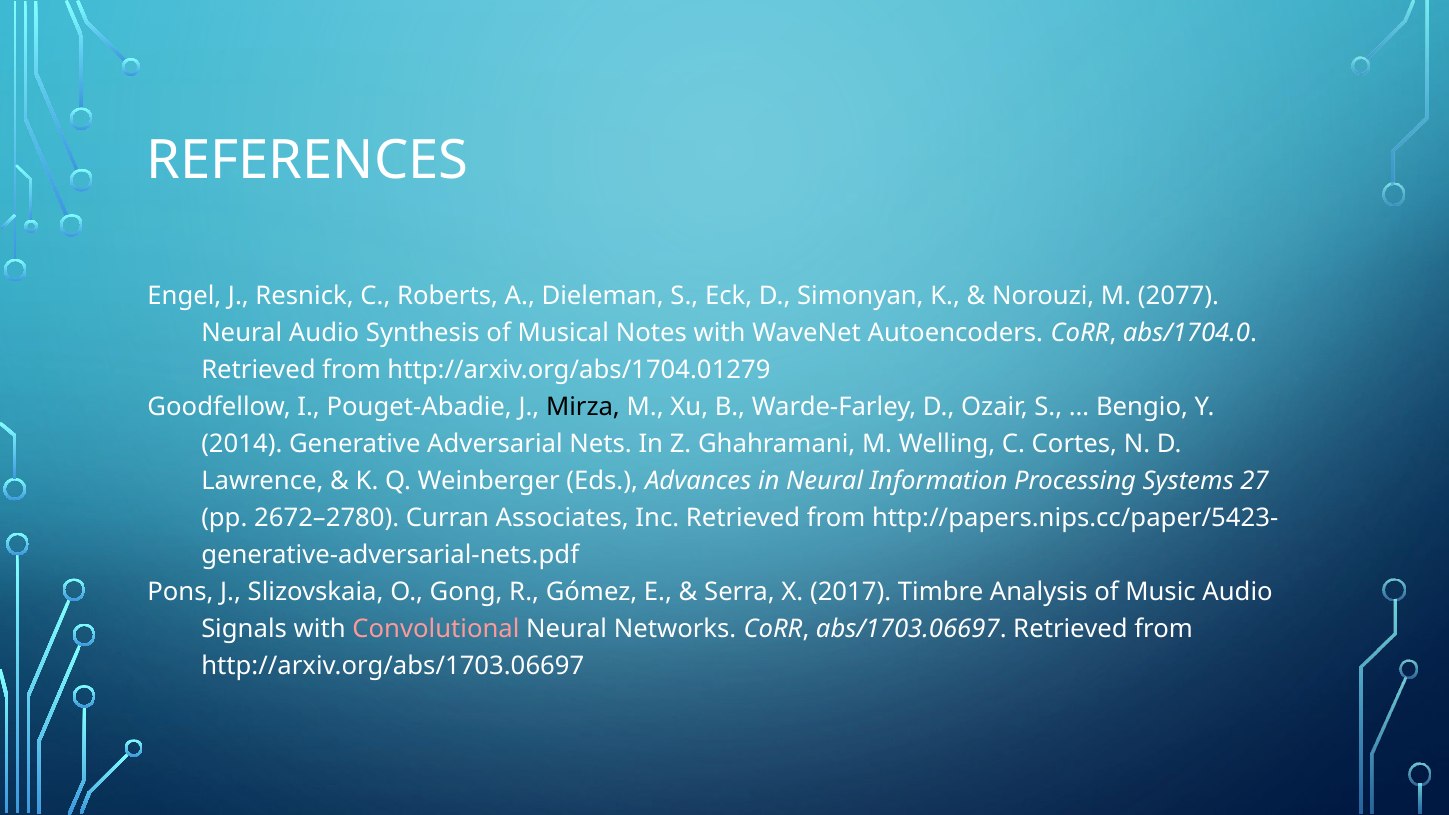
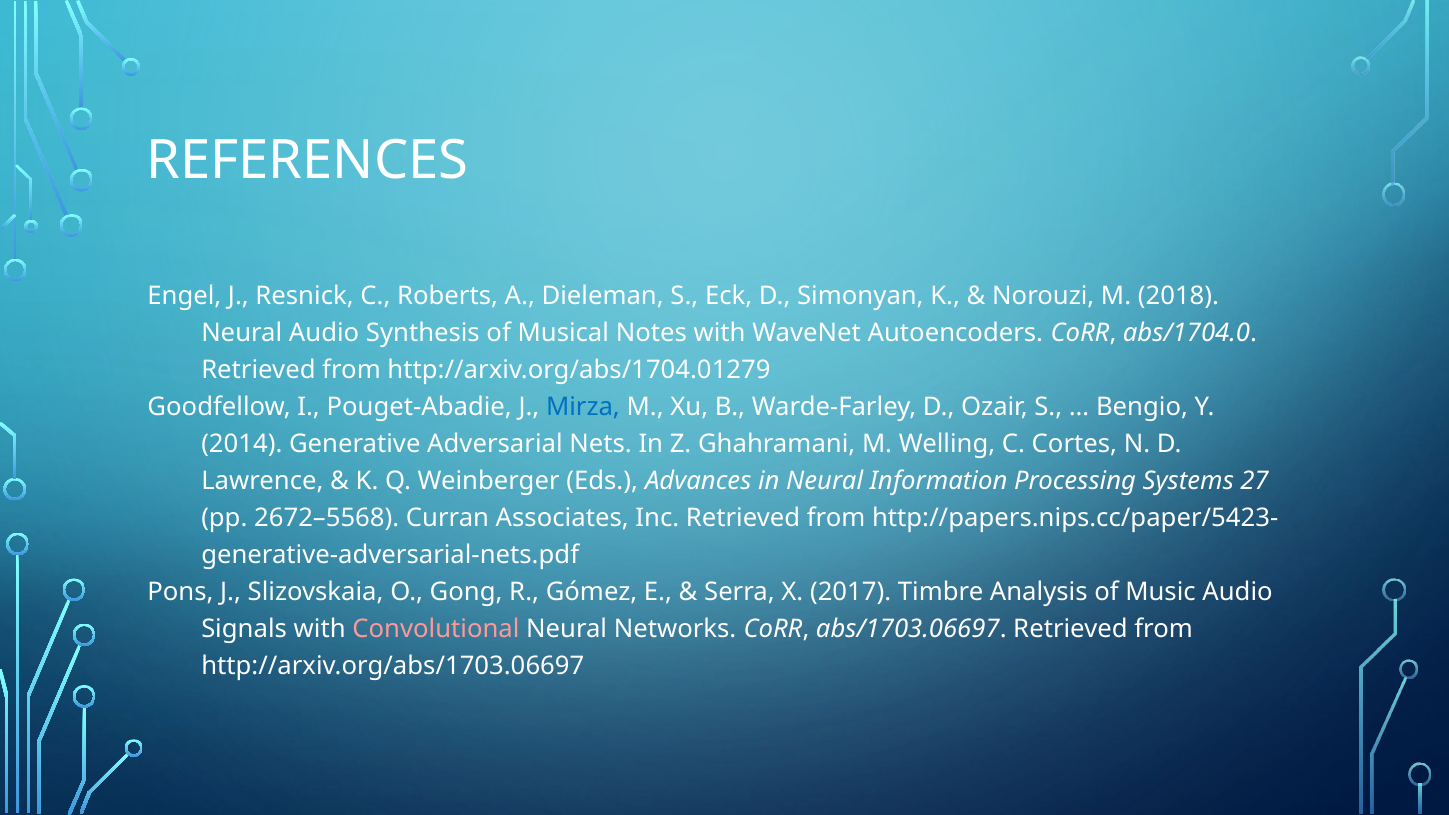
2077: 2077 -> 2018 (1178, 296)
Mirza colour: black -> blue (583, 407)
2672–2780: 2672–2780 -> 2672–5568 (327, 518)
